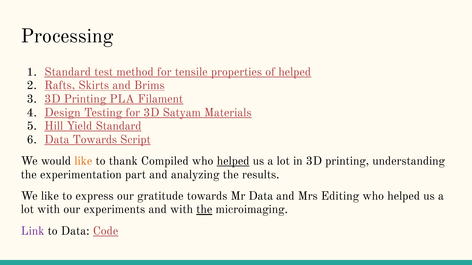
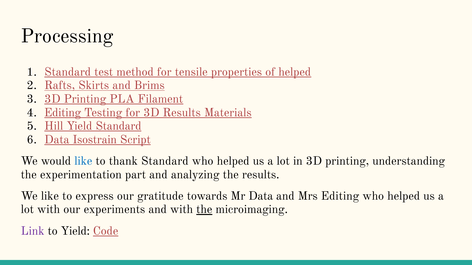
Design: Design -> Editing (63, 113)
3D Satyam: Satyam -> Results (182, 113)
Data Towards: Towards -> Isostrain (95, 140)
like colour: orange -> blue (83, 161)
thank Compiled: Compiled -> Standard (165, 161)
helped underline: present -> none (233, 161)
to Data: Data -> Yield (75, 231)
